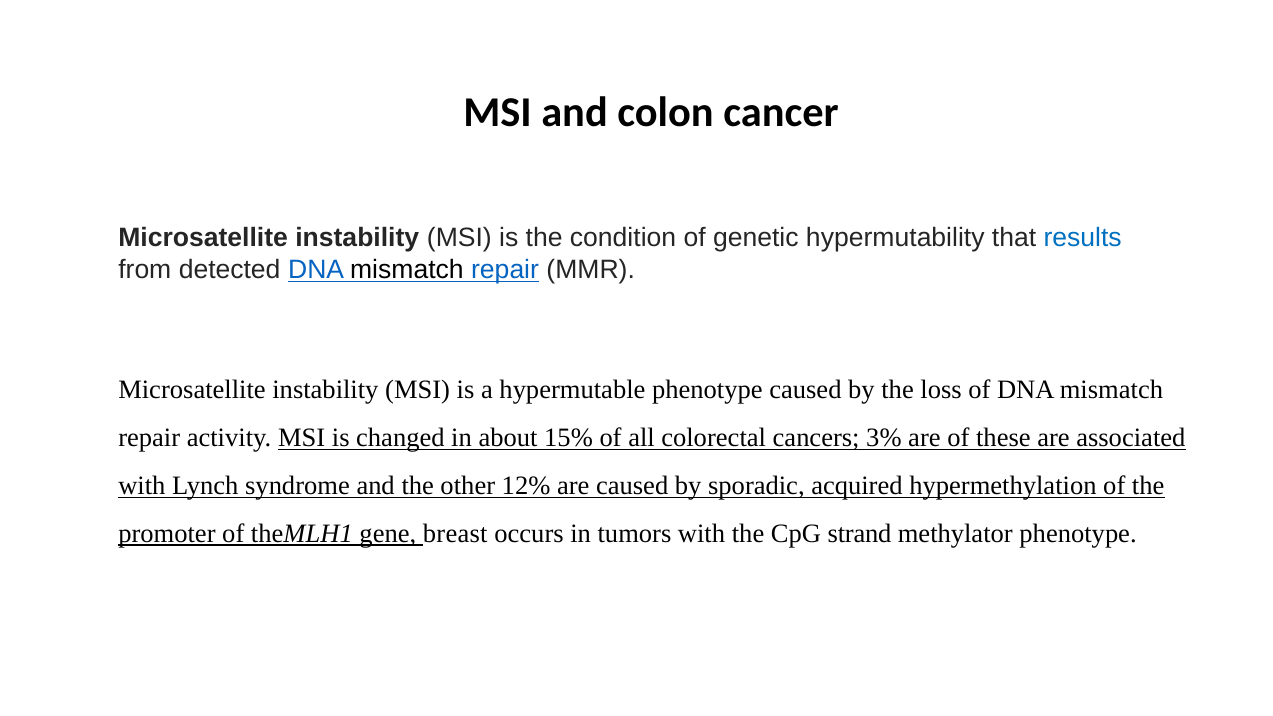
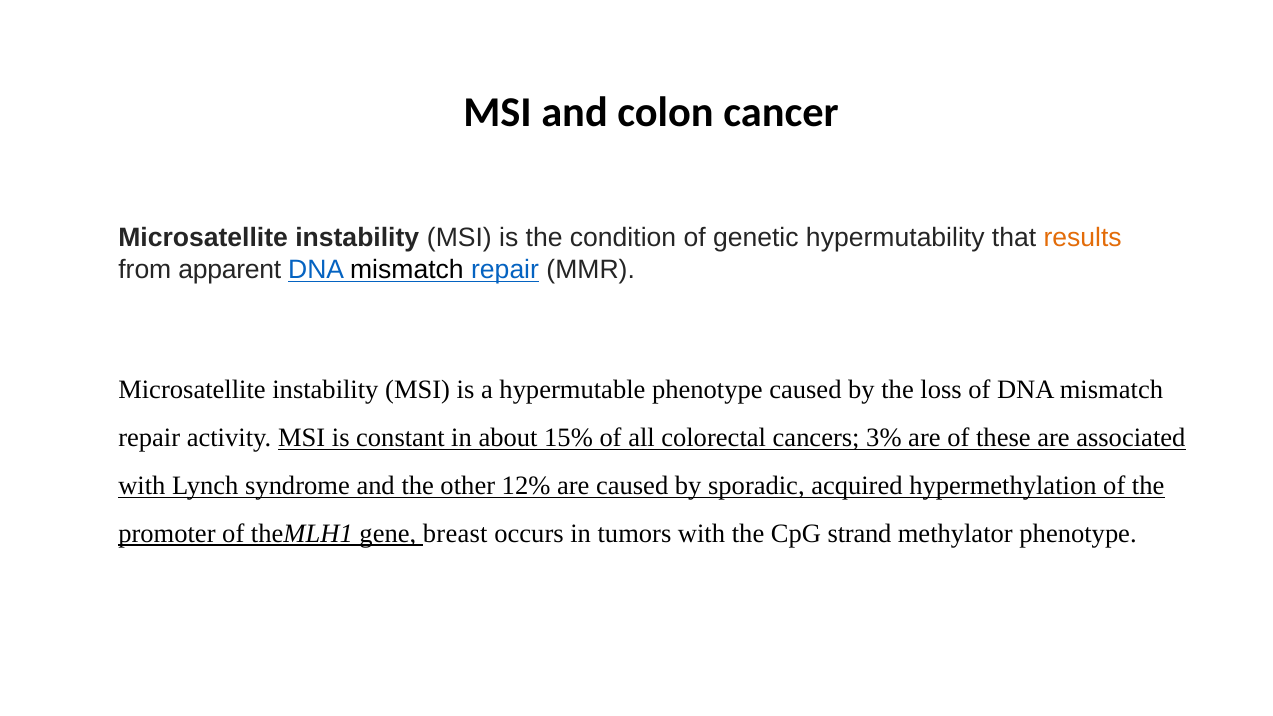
results colour: blue -> orange (1083, 238)
detected: detected -> apparent (230, 270)
changed: changed -> constant (400, 438)
